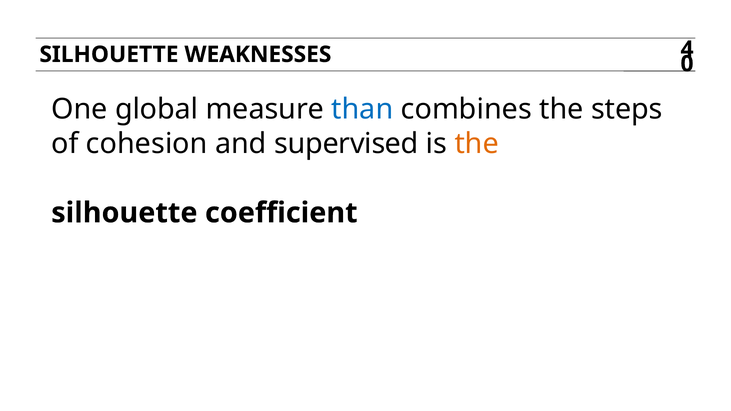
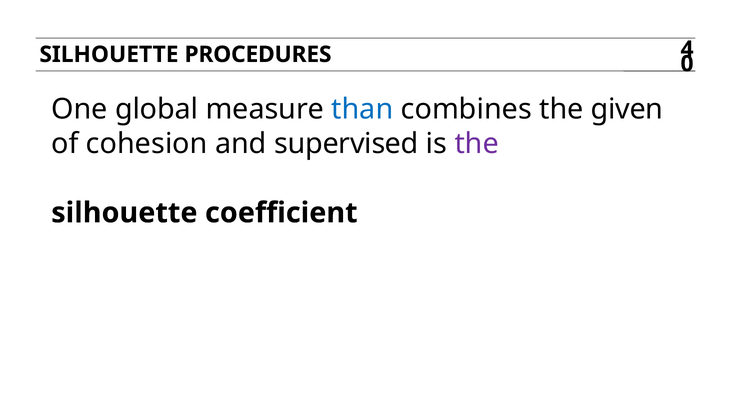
WEAKNESSES: WEAKNESSES -> PROCEDURES (258, 54)
steps: steps -> given (627, 109)
the colour: orange -> purple (477, 144)
